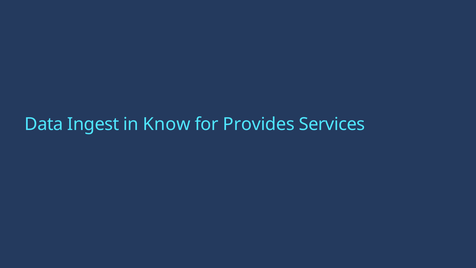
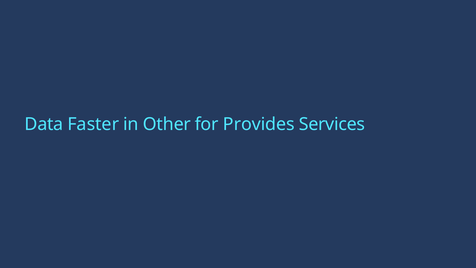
Ingest: Ingest -> Faster (93, 124)
Know: Know -> Other (167, 124)
